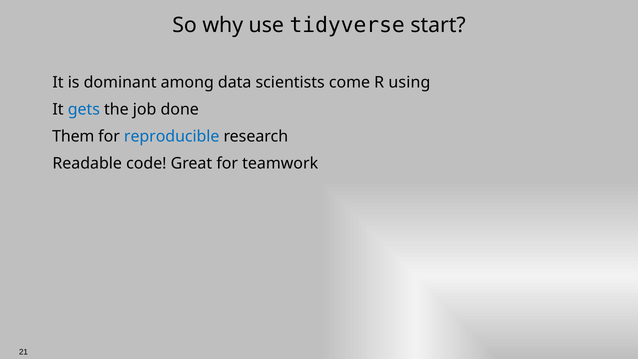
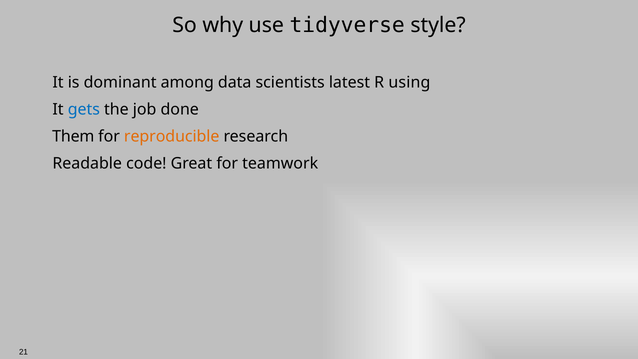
start: start -> style (438, 25)
come: come -> latest (349, 82)
reproducible colour: blue -> orange (172, 136)
